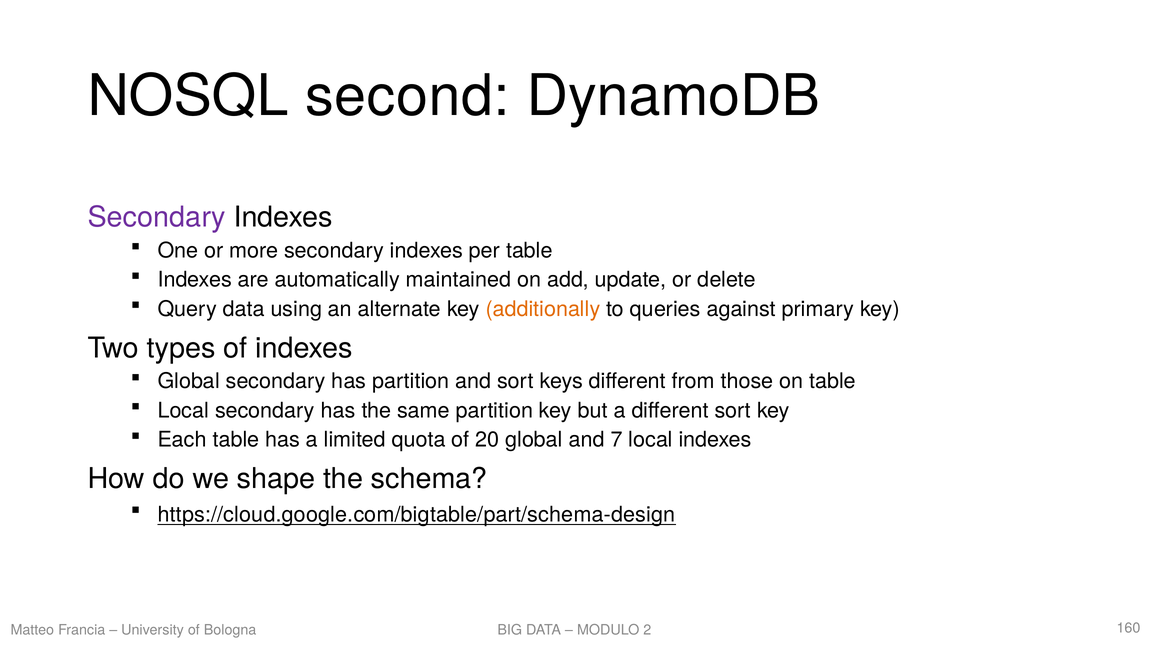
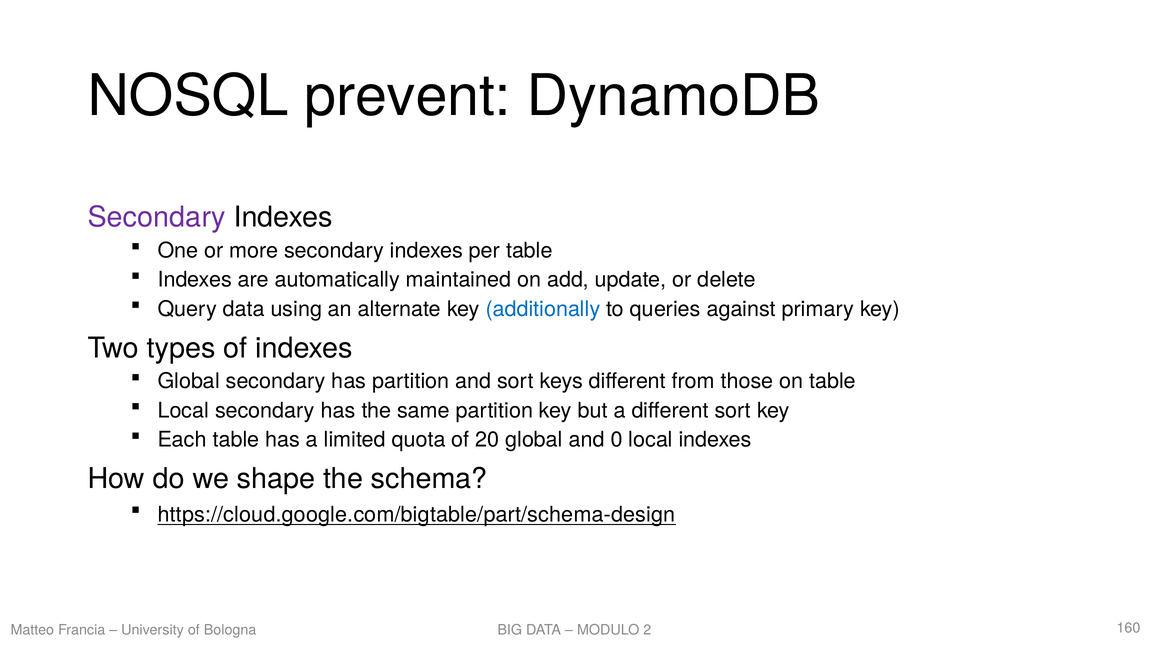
second: second -> prevent (408, 96)
additionally colour: orange -> blue (543, 309)
7: 7 -> 0 (617, 440)
